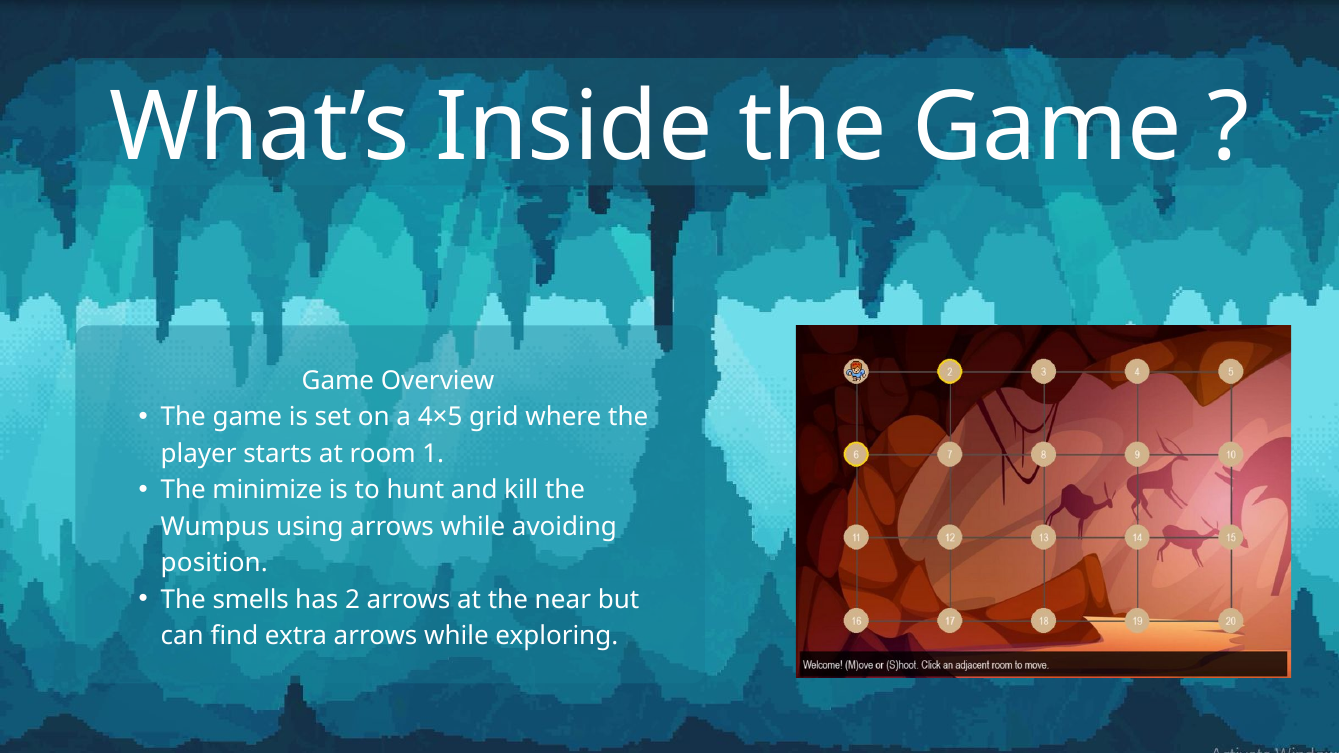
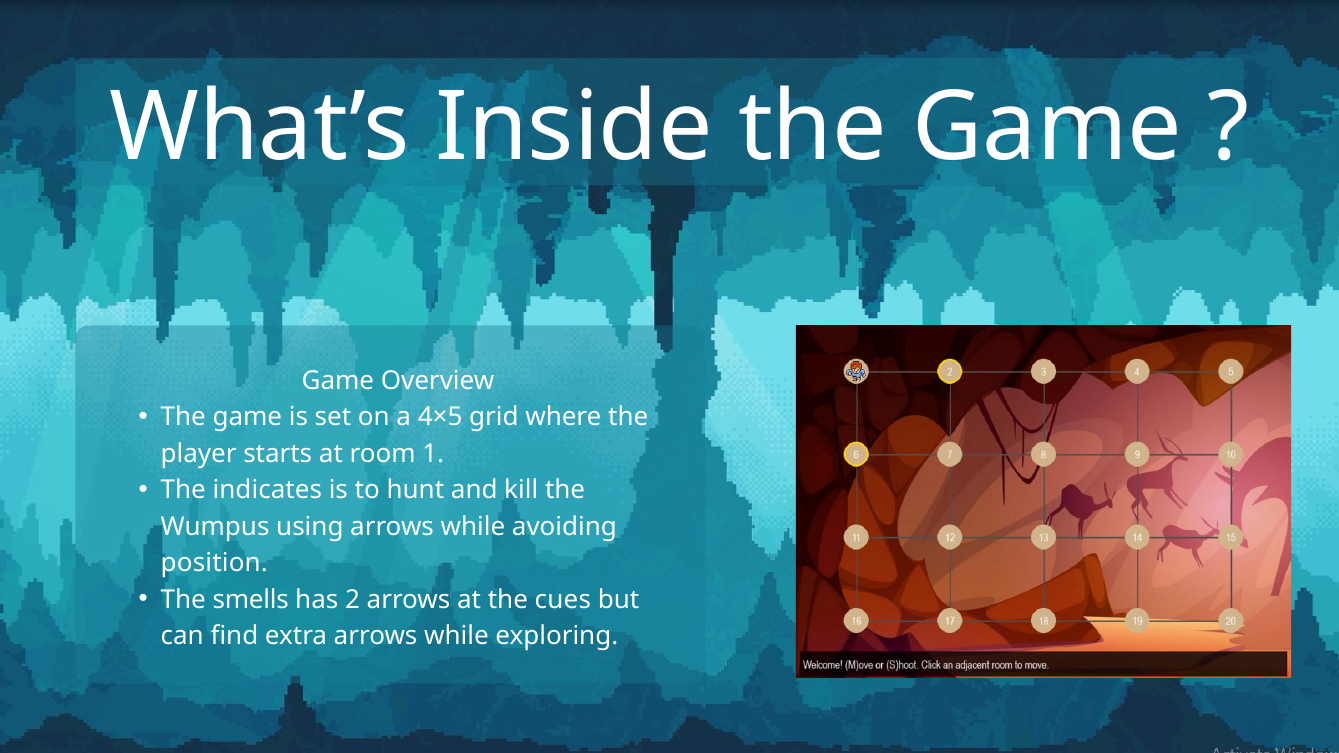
minimize: minimize -> indicates (267, 490)
near: near -> cues (563, 600)
